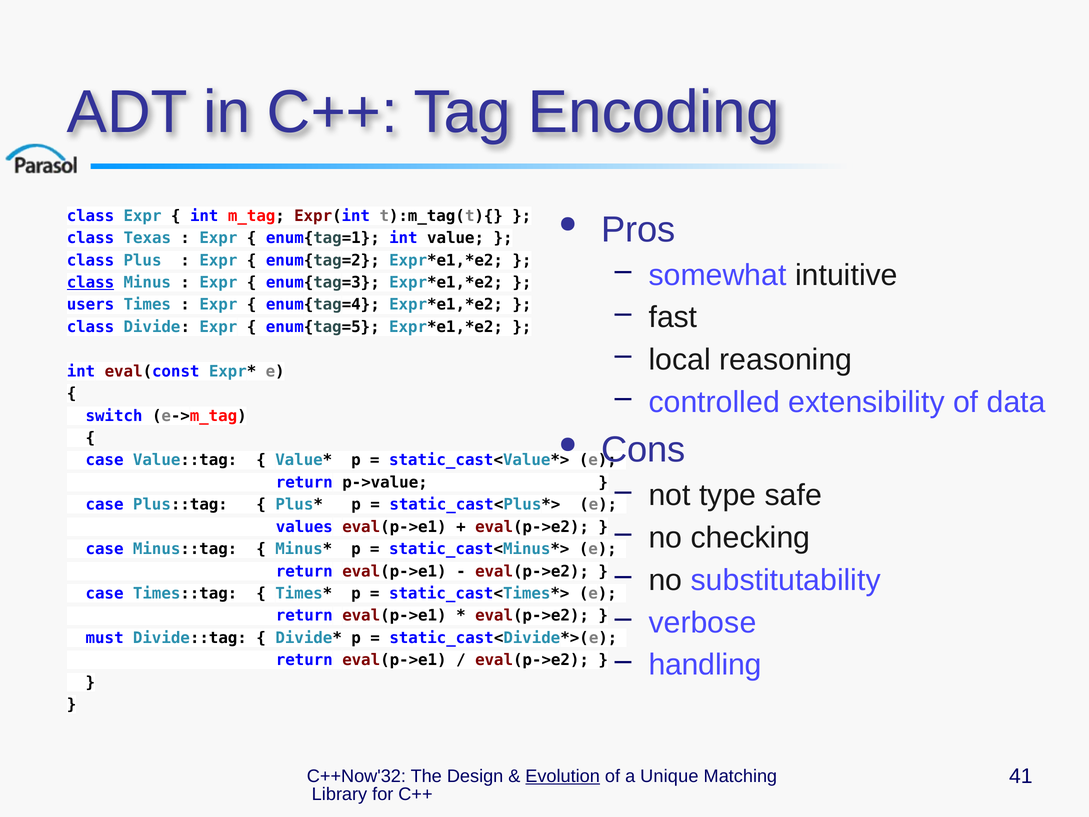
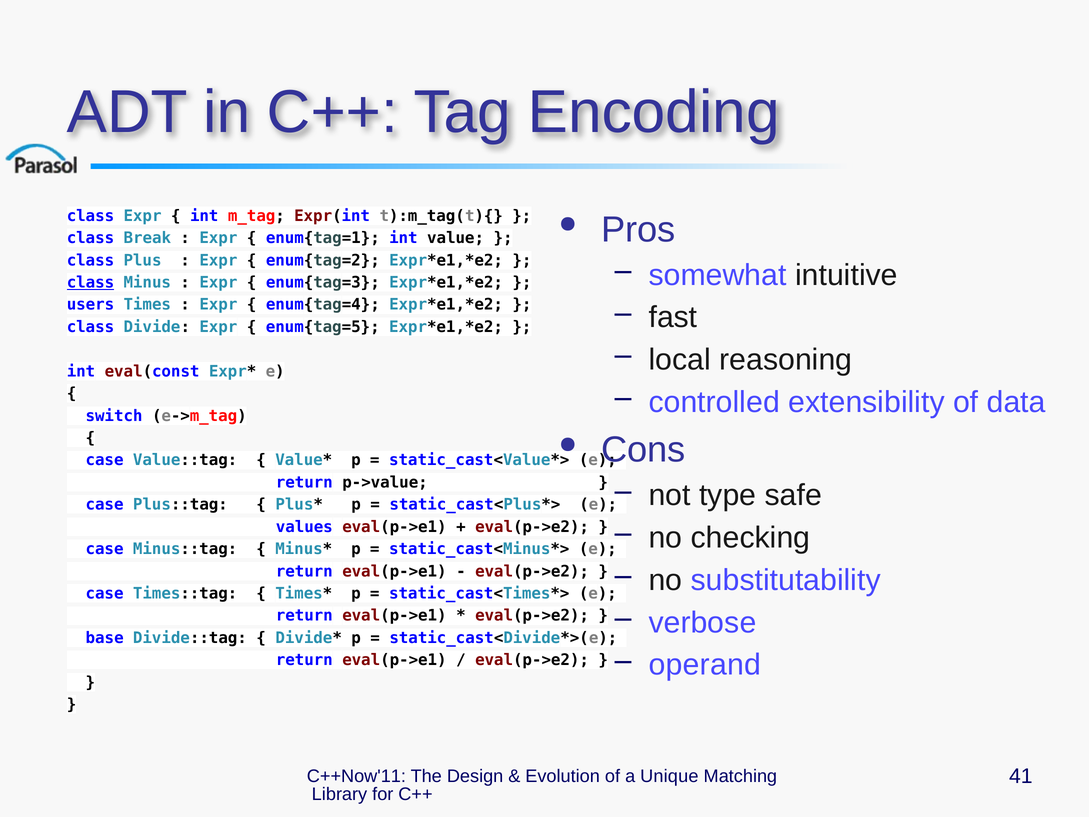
Texas: Texas -> Break (147, 238)
must: must -> base (105, 638)
handling: handling -> operand (705, 665)
C++Now'32: C++Now'32 -> C++Now'11 (356, 776)
Evolution underline: present -> none (563, 776)
